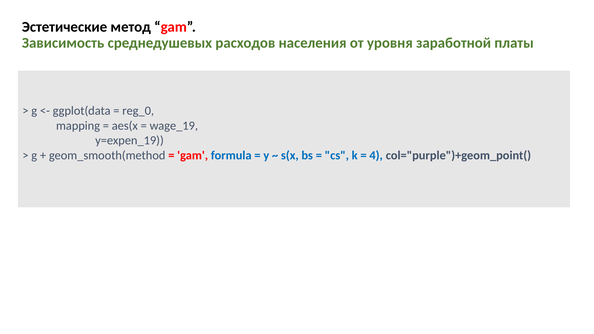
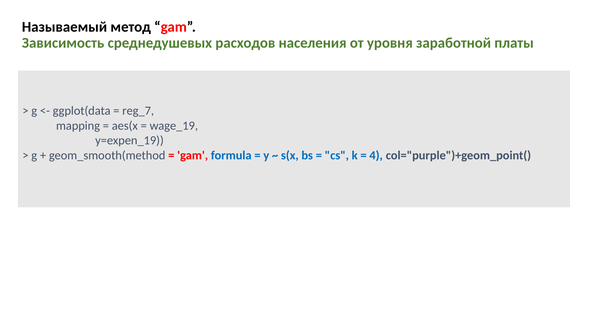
Эстетические: Эстетические -> Называемый (64, 27)
reg_0: reg_0 -> reg_7 (138, 111)
